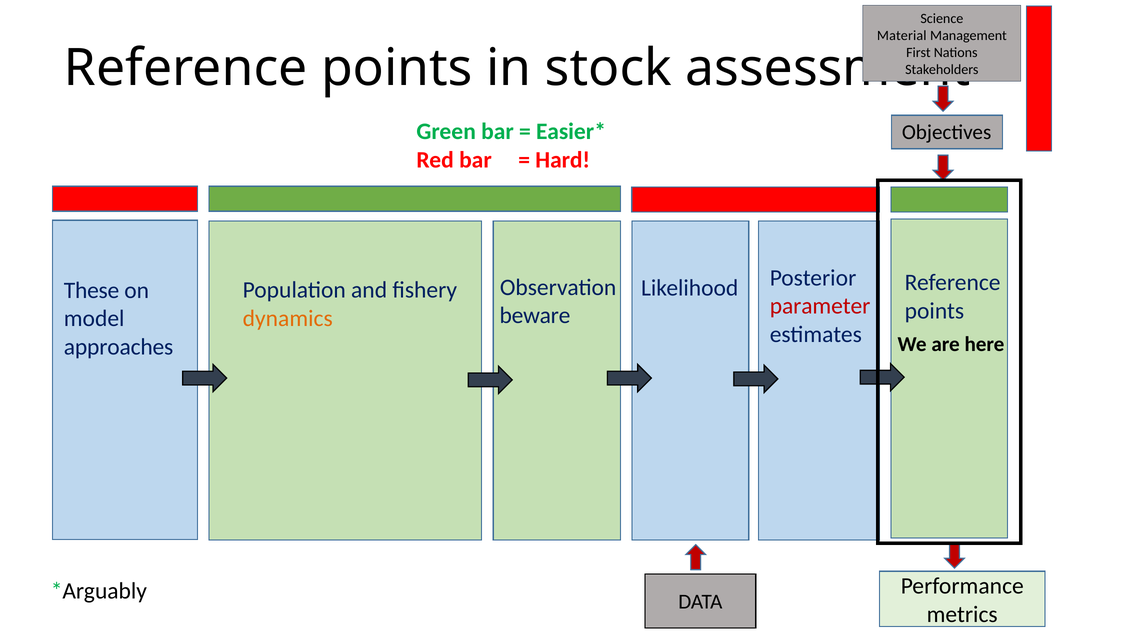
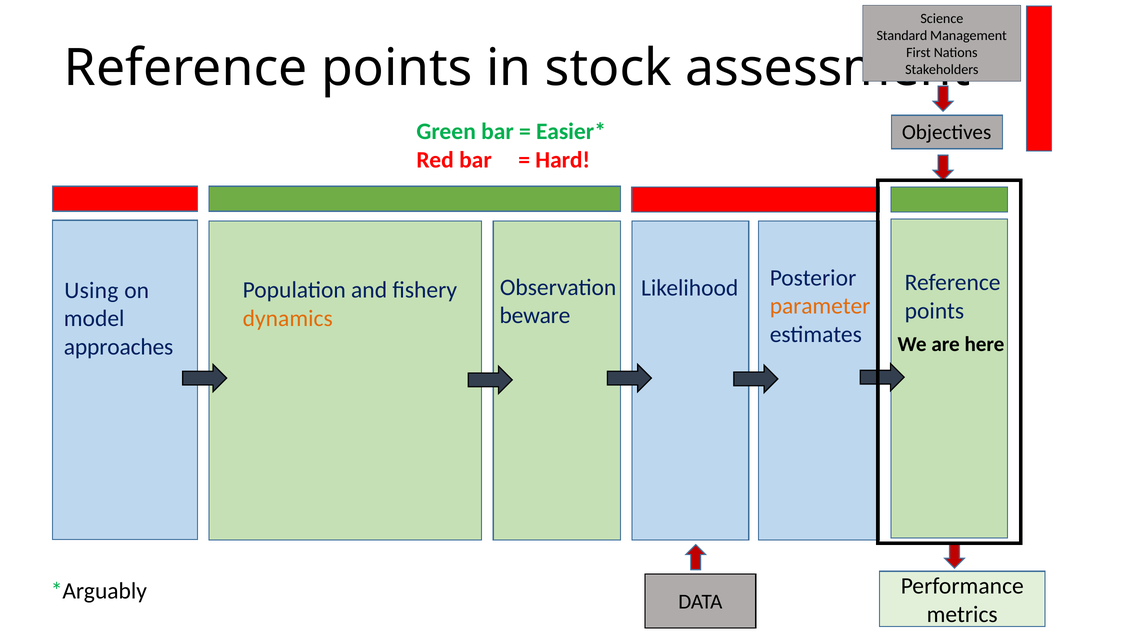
Material: Material -> Standard (902, 36)
These: These -> Using (91, 290)
parameter colour: red -> orange (820, 306)
